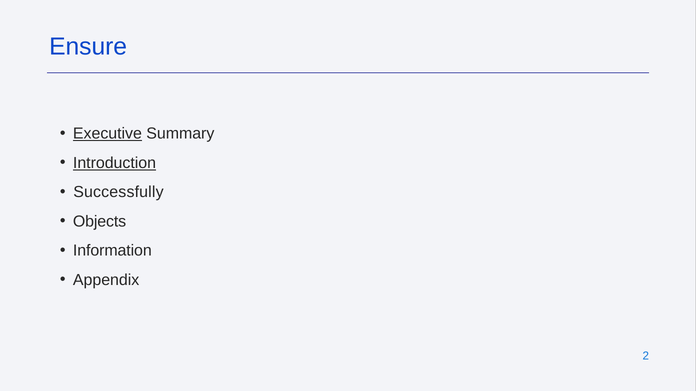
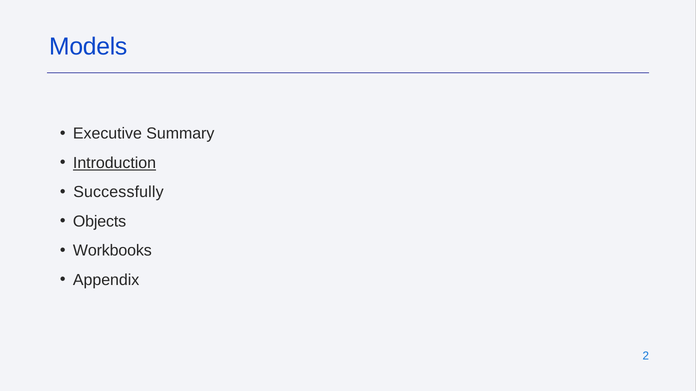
Ensure: Ensure -> Models (88, 46)
Executive underline: present -> none (107, 134)
Information: Information -> Workbooks (112, 251)
